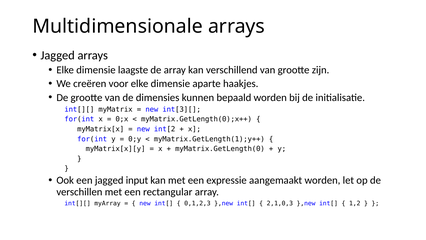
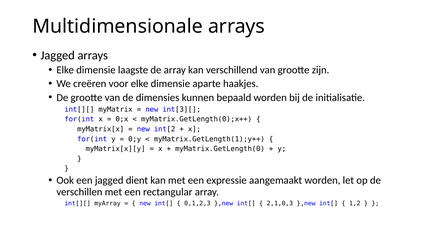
input: input -> dient (137, 180)
